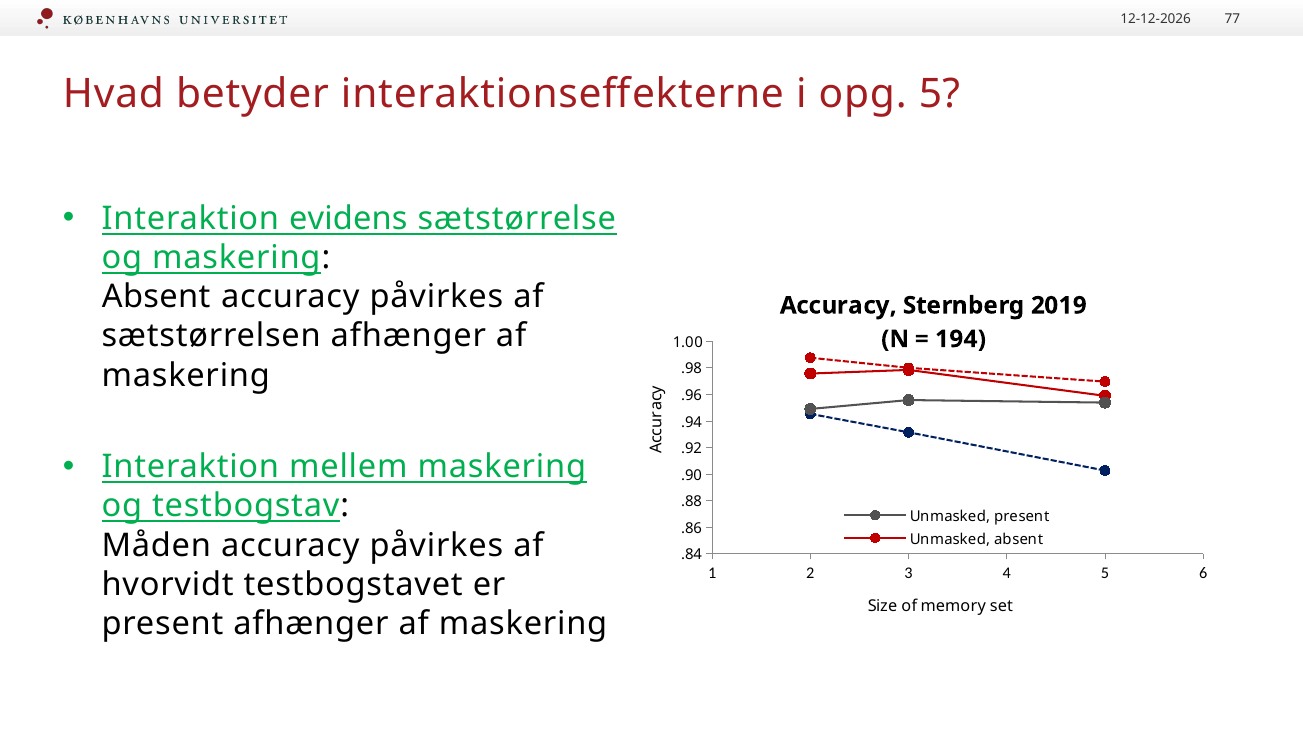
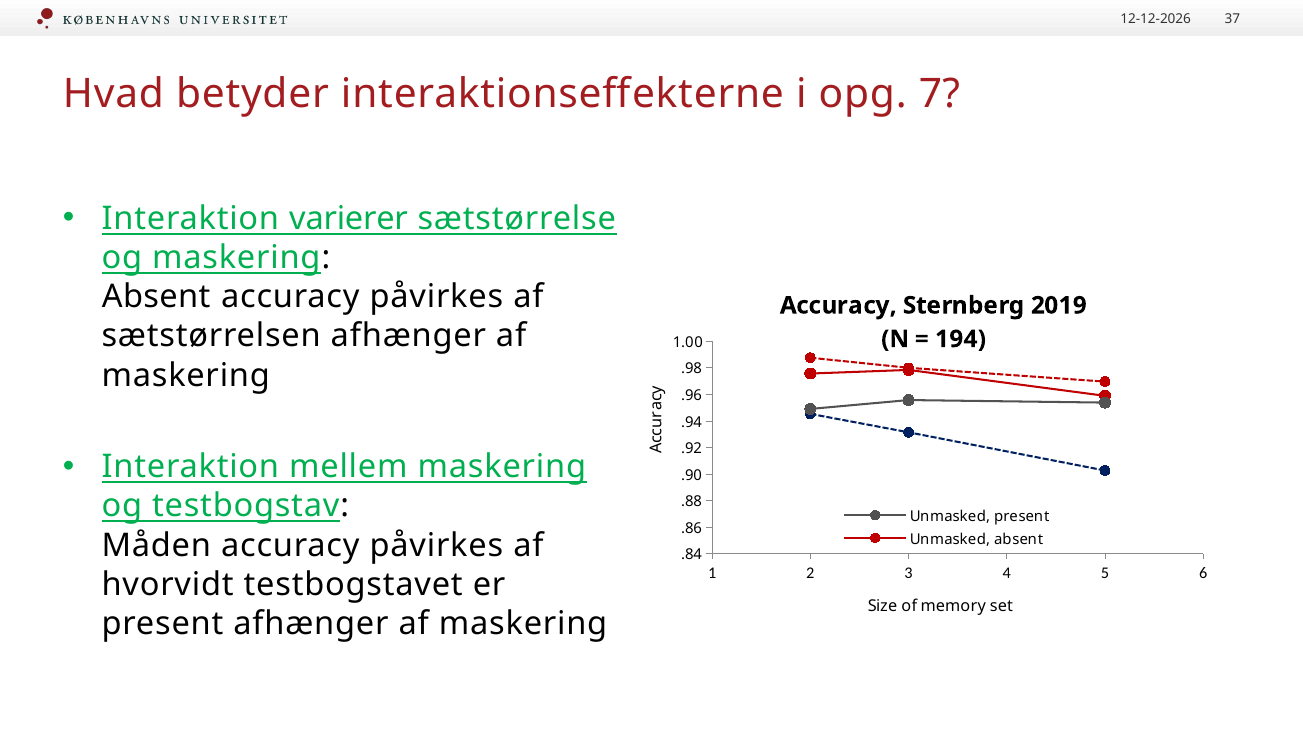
77: 77 -> 37 (1232, 19)
opg 5: 5 -> 7 (939, 94)
evidens: evidens -> varierer (349, 219)
